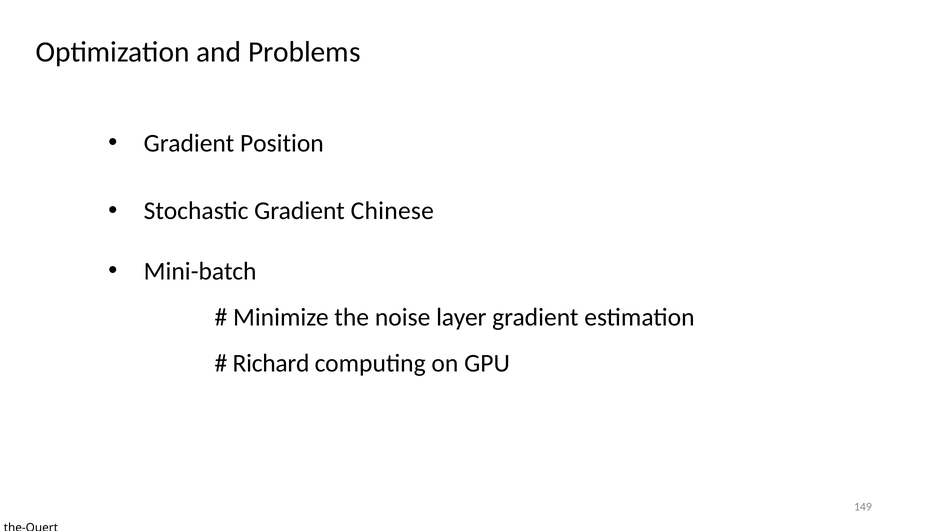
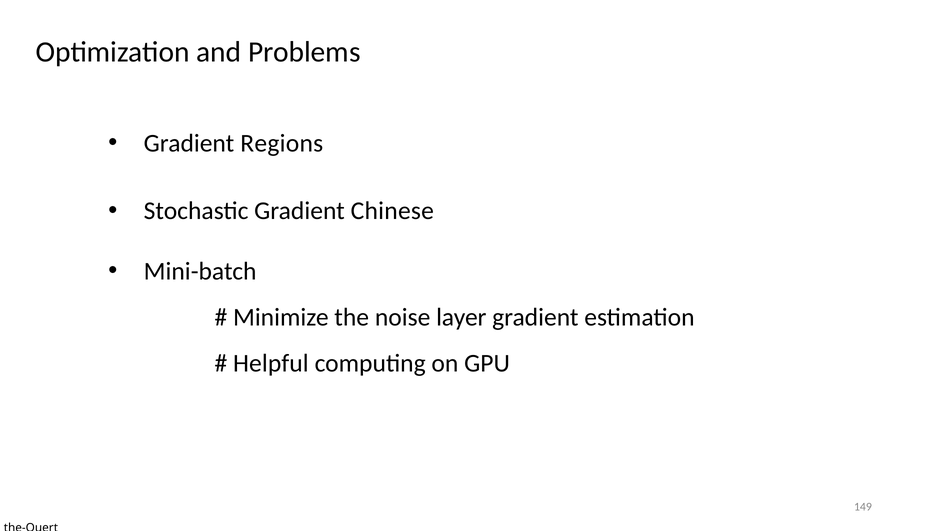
Position: Position -> Regions (282, 143)
Richard: Richard -> Helpful (271, 363)
